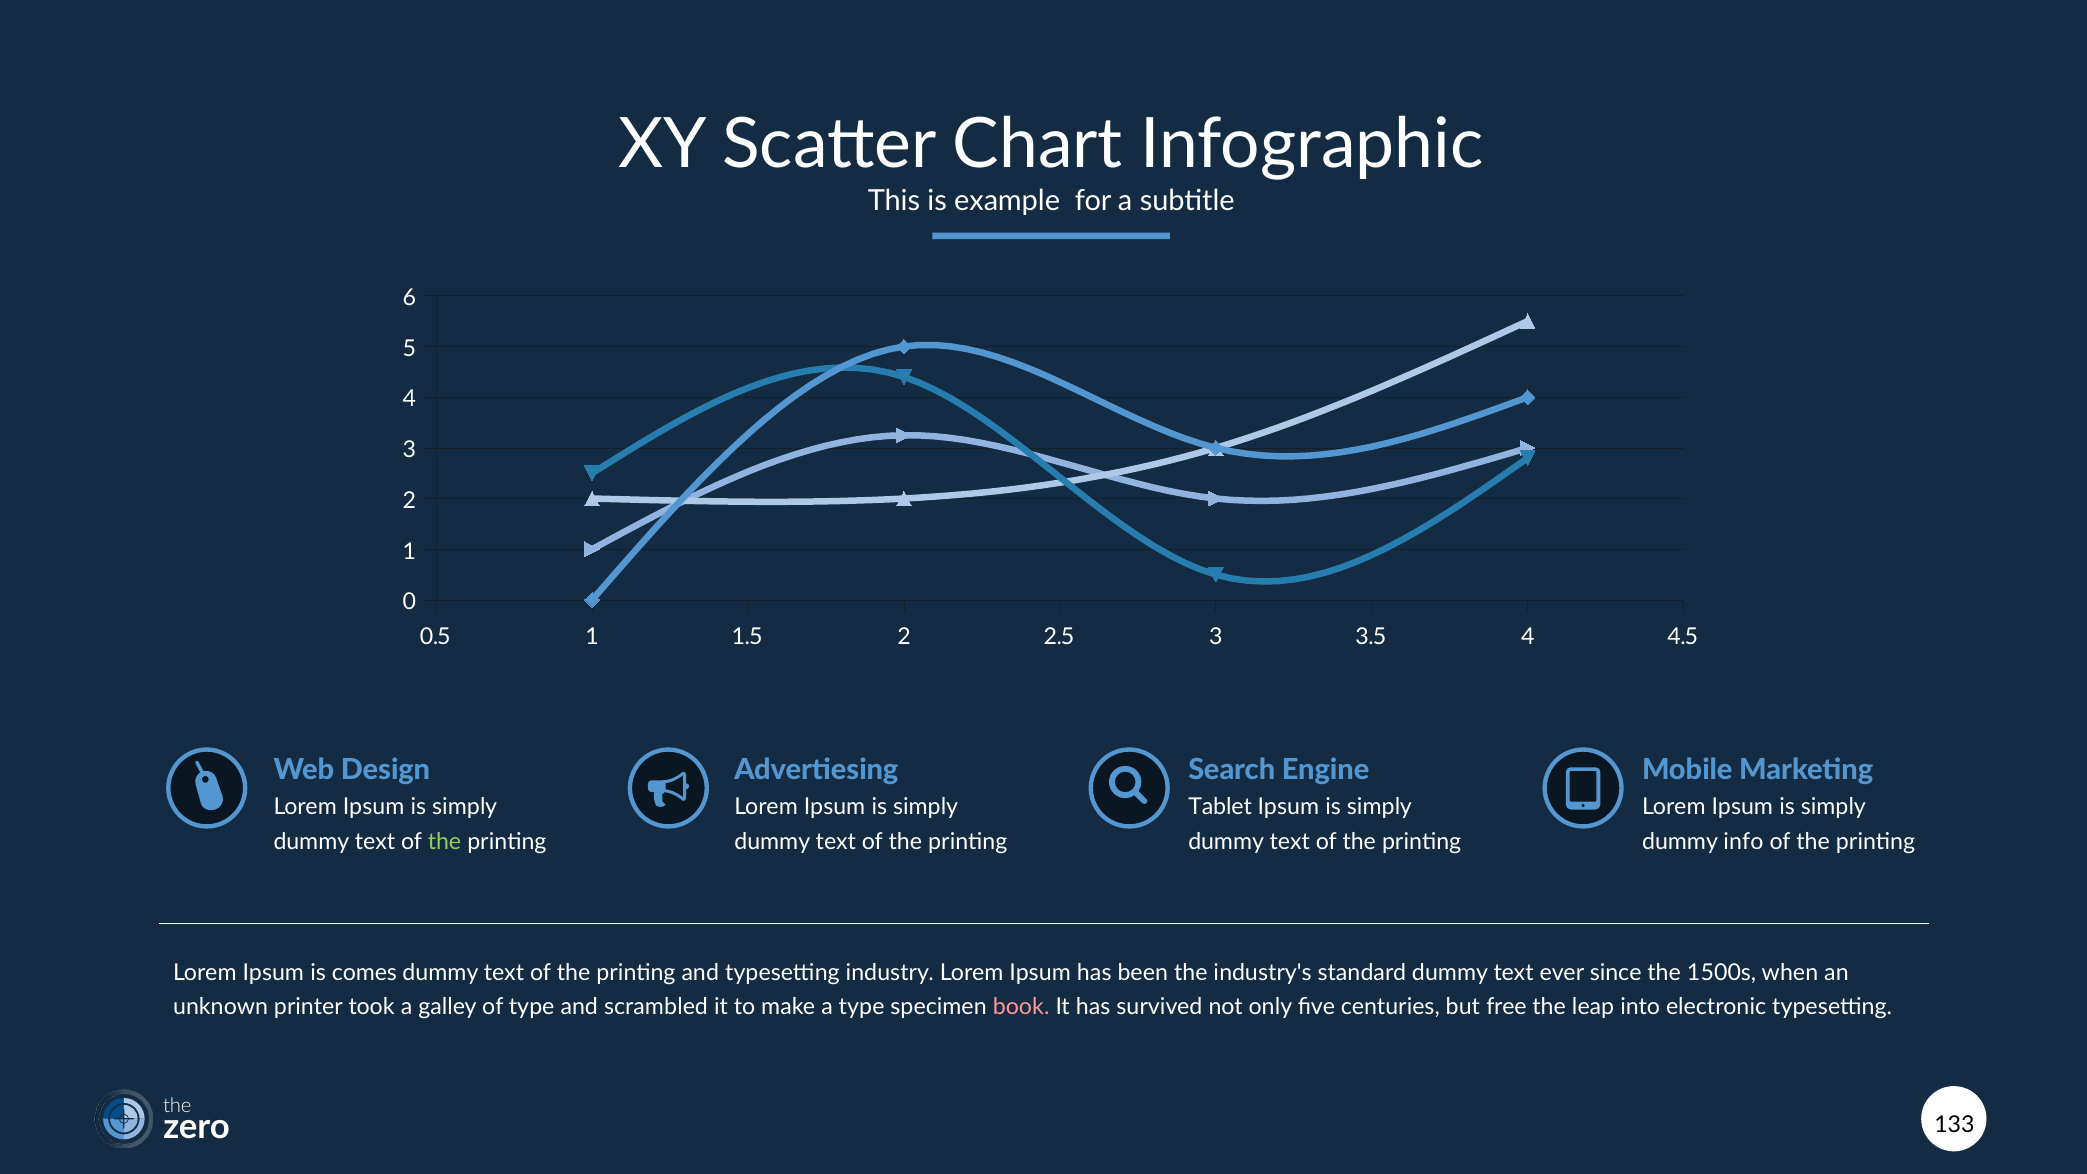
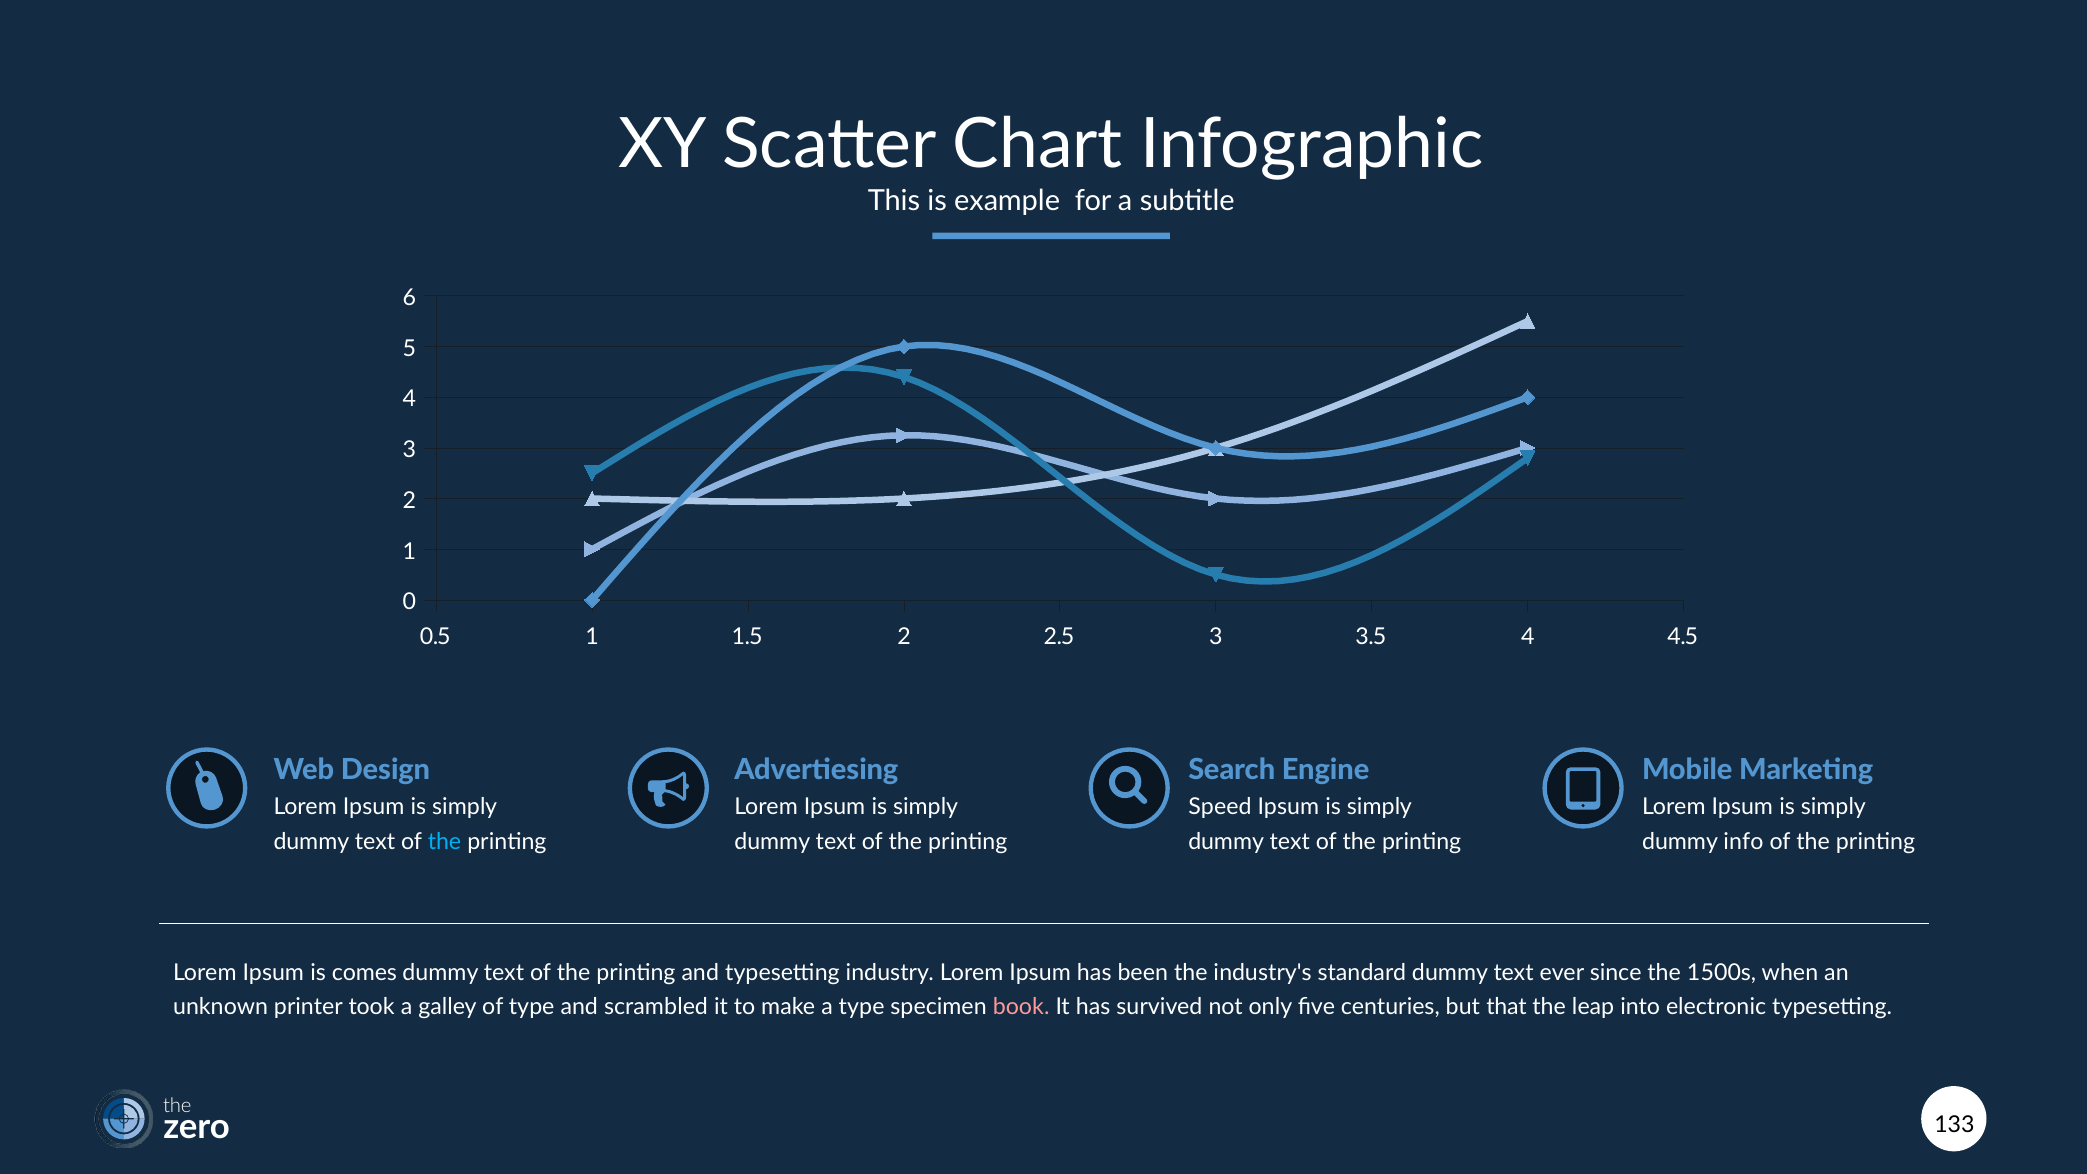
Tablet: Tablet -> Speed (1220, 807)
the colour: light green -> light blue (445, 842)
free: free -> that (1506, 1006)
